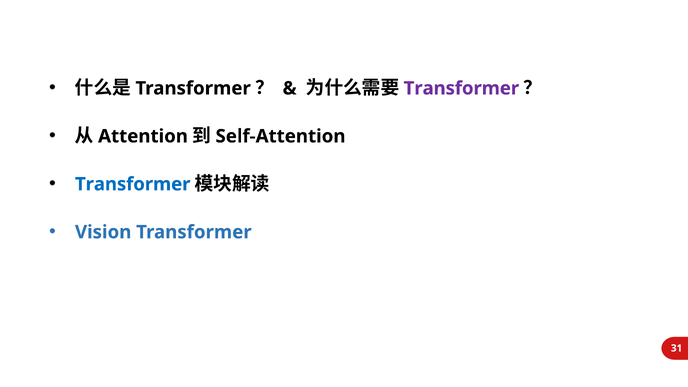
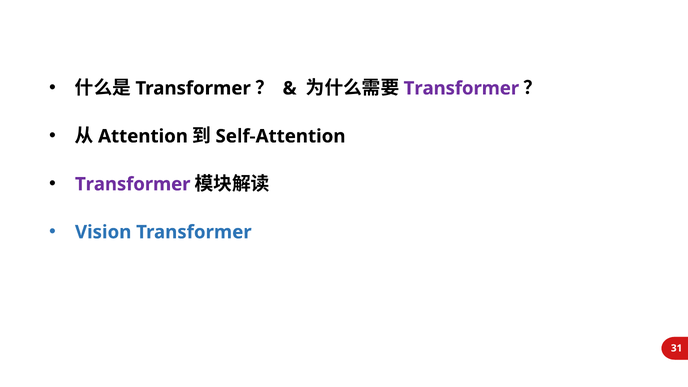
Transformer colour: blue -> purple (133, 184)
